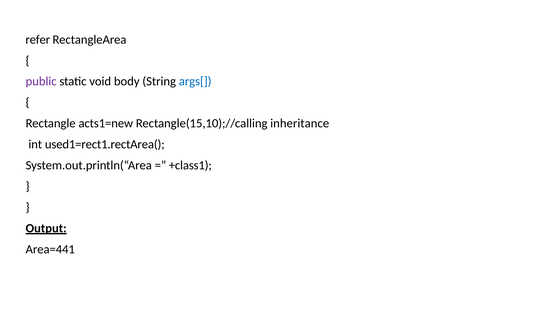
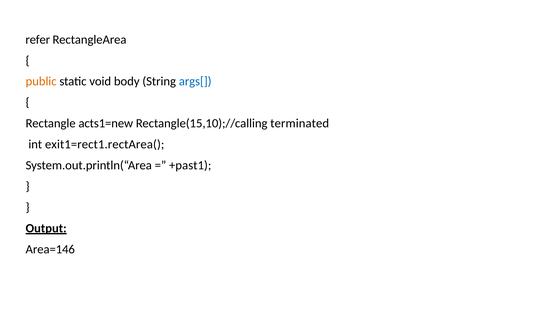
public colour: purple -> orange (41, 81)
inheritance: inheritance -> terminated (300, 123)
used1=rect1.rectArea(: used1=rect1.rectArea( -> exit1=rect1.rectArea( (105, 144)
+class1: +class1 -> +past1 (190, 165)
Area=441: Area=441 -> Area=146 (50, 249)
